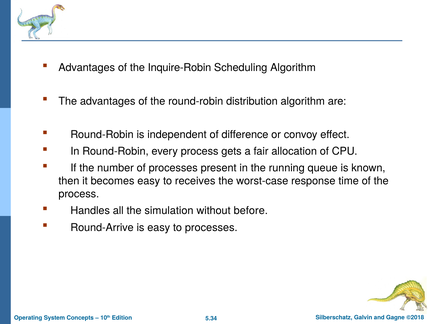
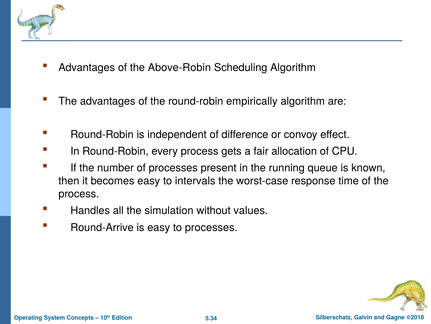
Inquire-Robin: Inquire-Robin -> Above-Robin (179, 68)
distribution: distribution -> empirically (252, 101)
receives: receives -> intervals (195, 181)
before: before -> values (251, 210)
